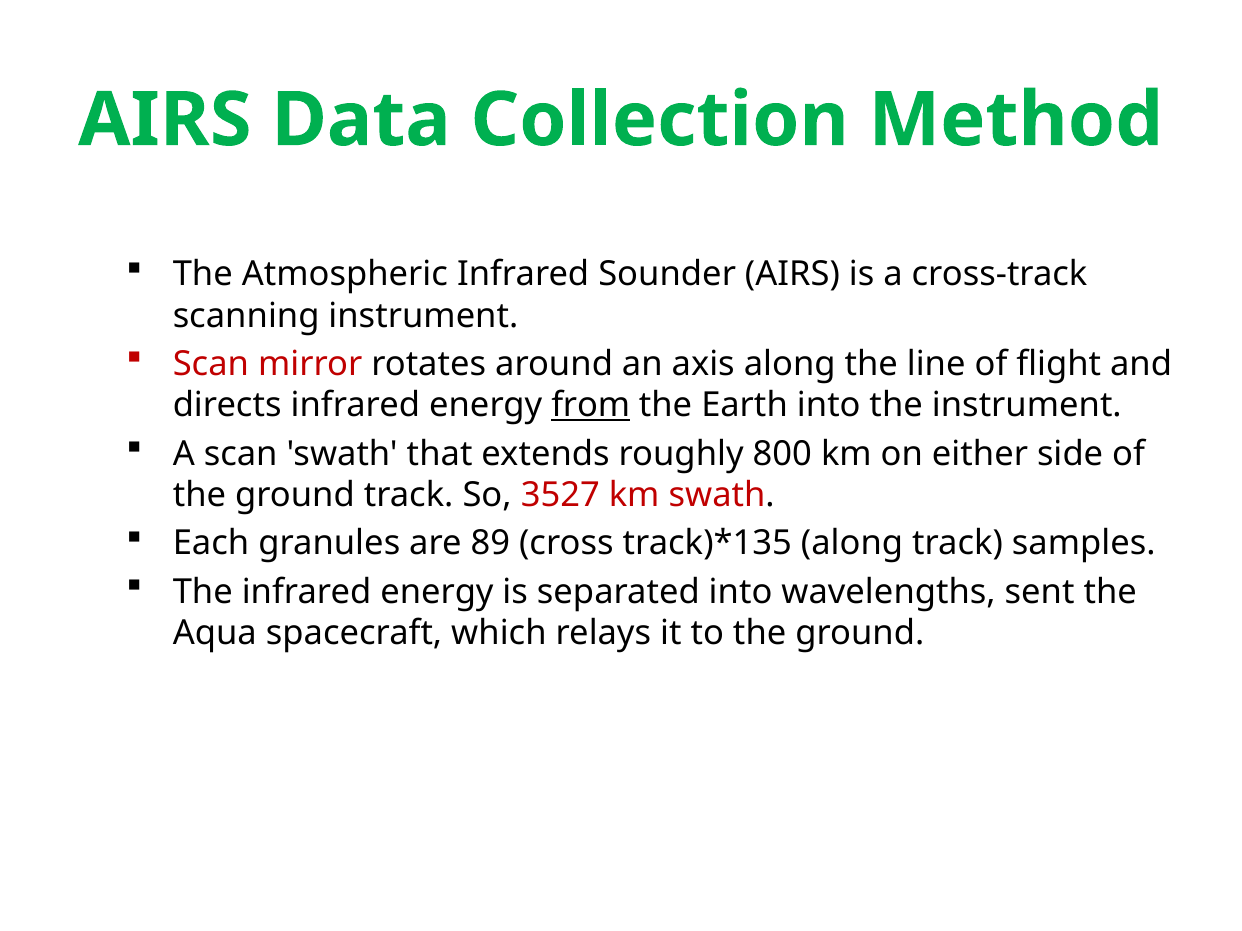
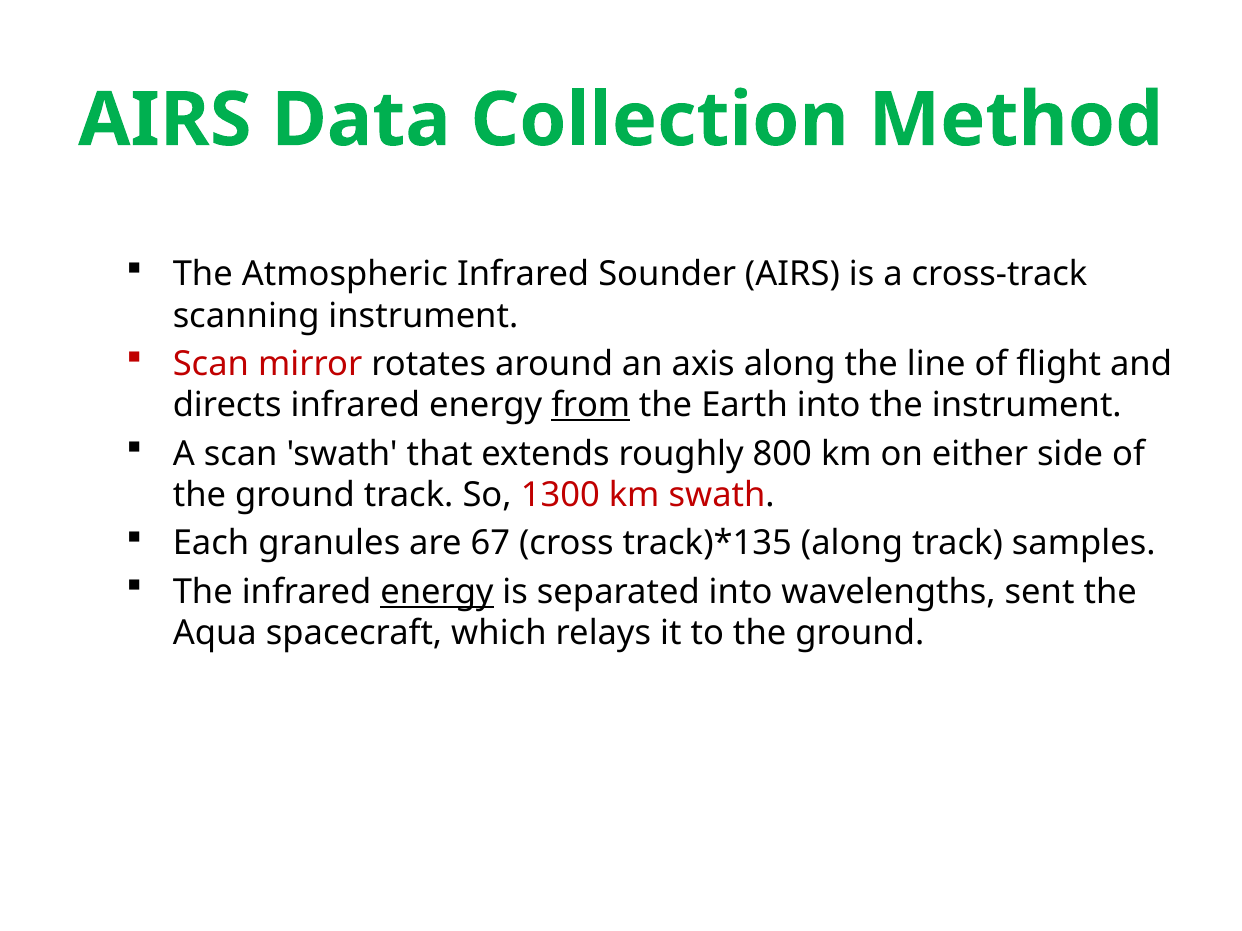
3527: 3527 -> 1300 (560, 496)
89: 89 -> 67 (490, 544)
energy underline: none -> present (437, 592)
